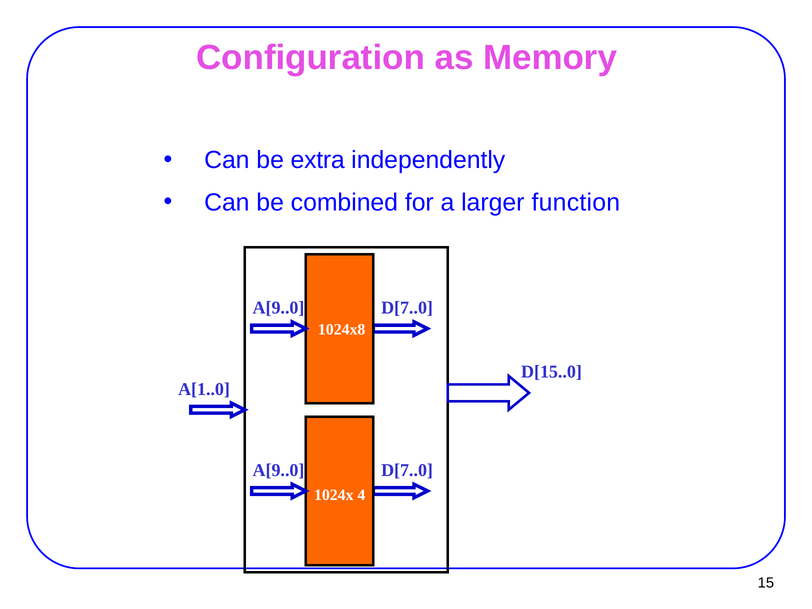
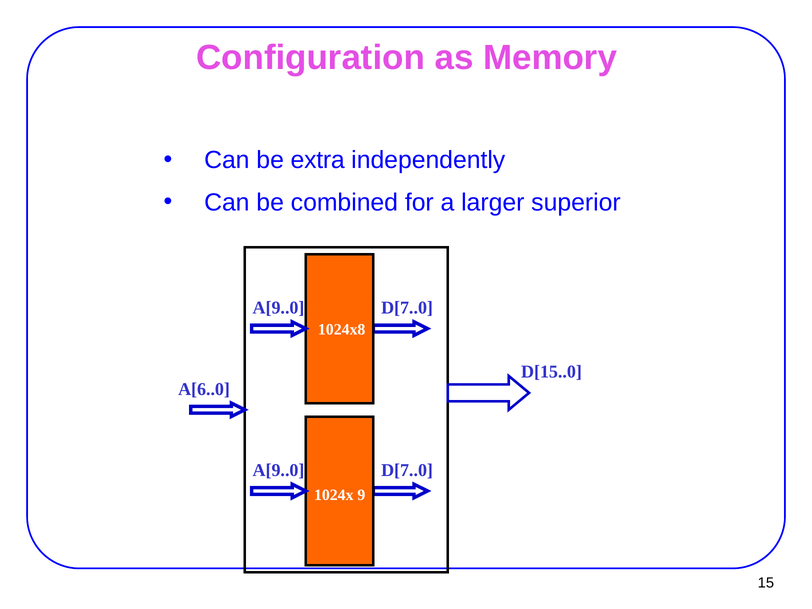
function: function -> superior (576, 202)
A[1..0: A[1..0 -> A[6..0 (204, 389)
4: 4 -> 9 (361, 495)
